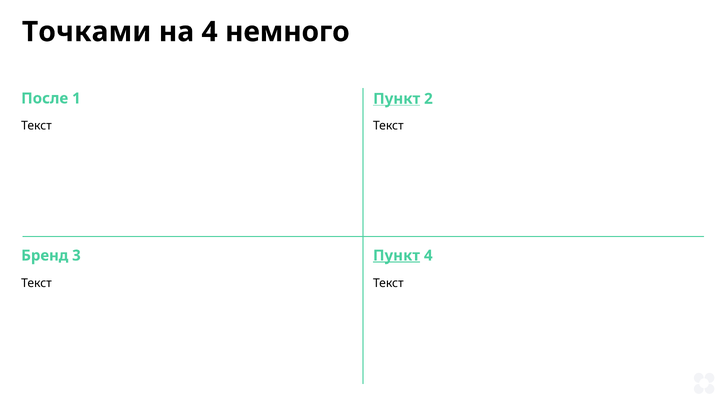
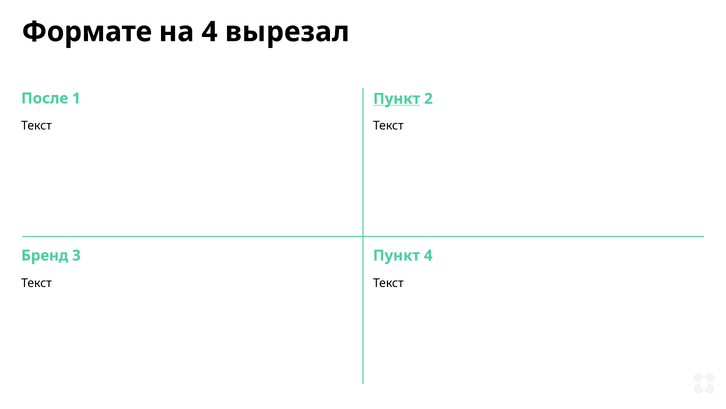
Точками: Точками -> Формате (87, 32)
немного: немного -> вырезал (287, 32)
Пункт underline: present -> none (397, 255)
